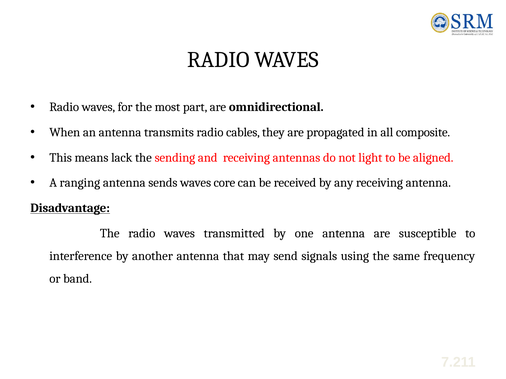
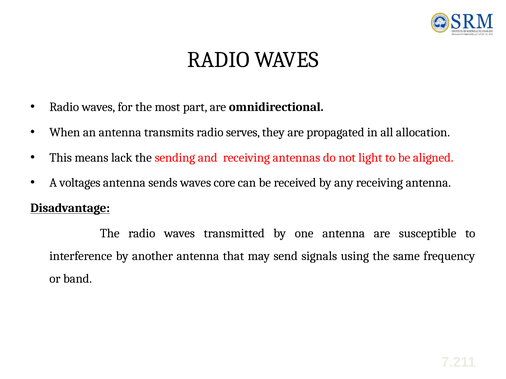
cables: cables -> serves (243, 132)
composite: composite -> allocation (423, 132)
ranging: ranging -> voltages (80, 183)
